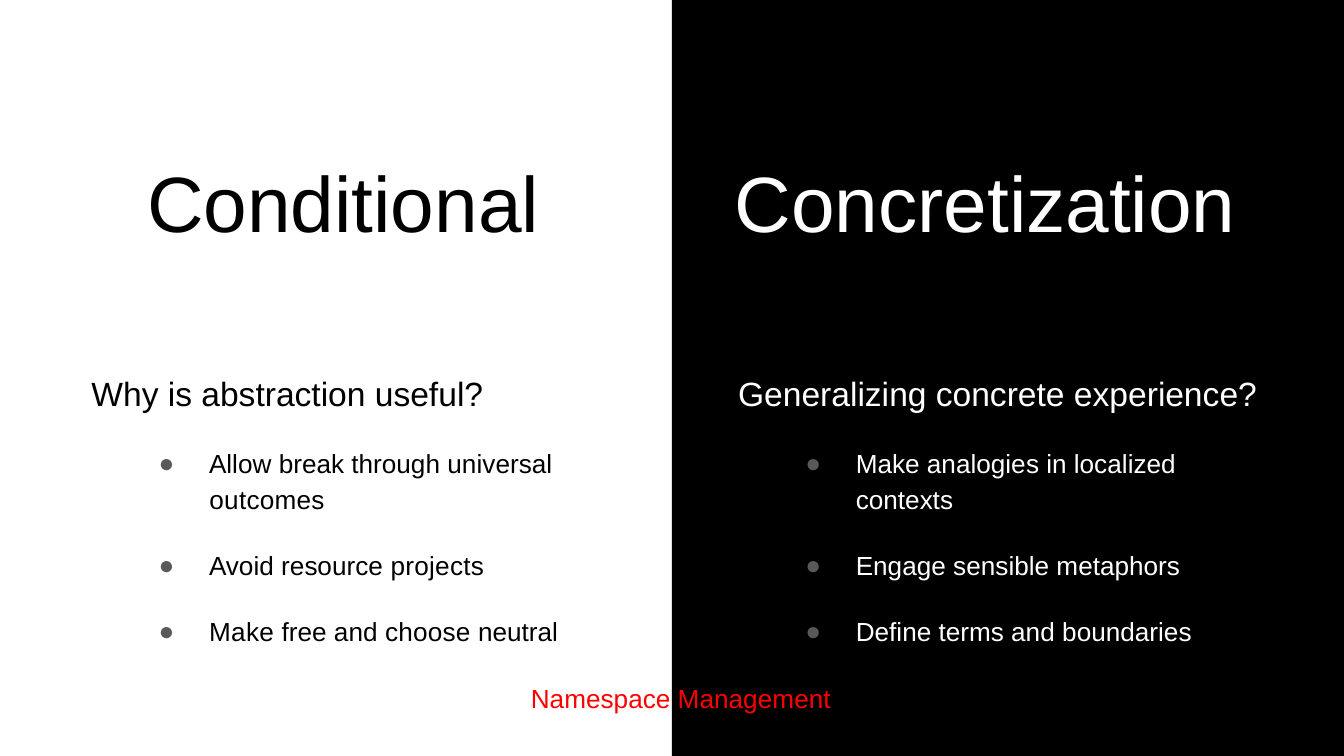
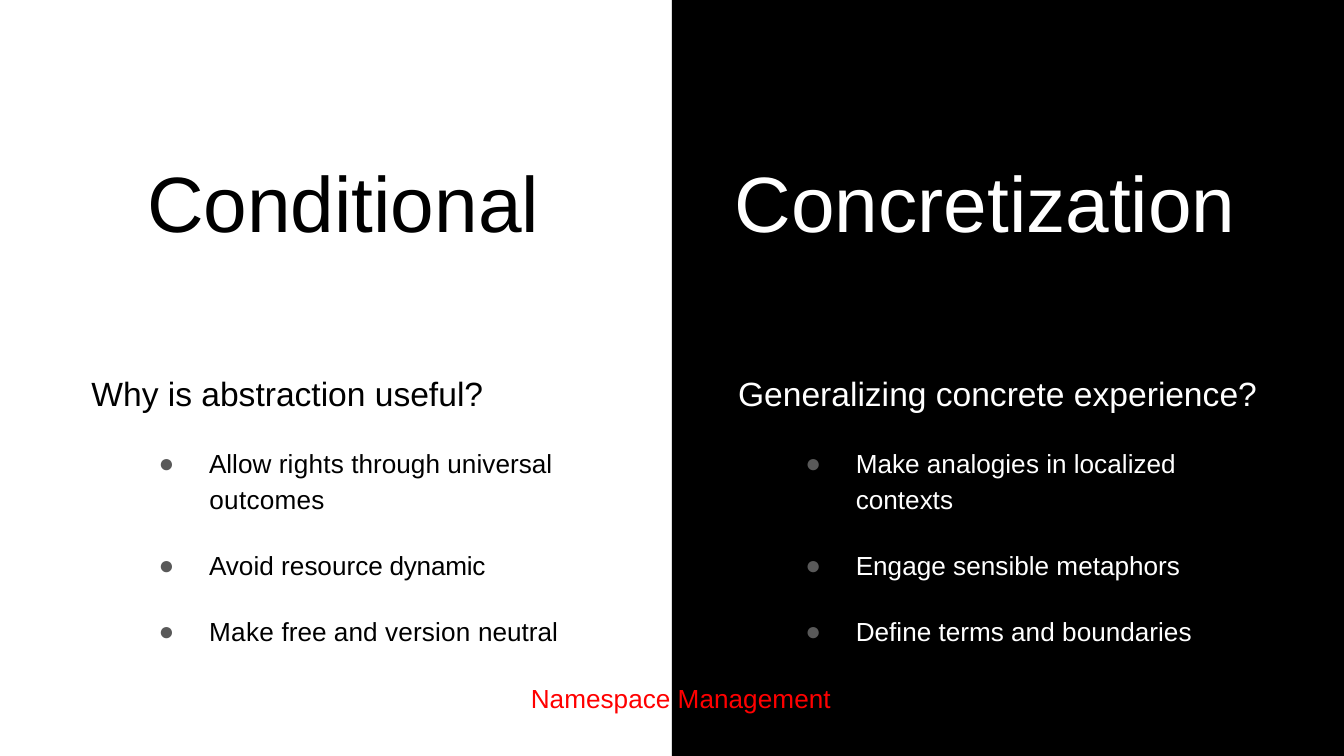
break: break -> rights (311, 465)
projects: projects -> dynamic (438, 567)
choose: choose -> version (428, 633)
